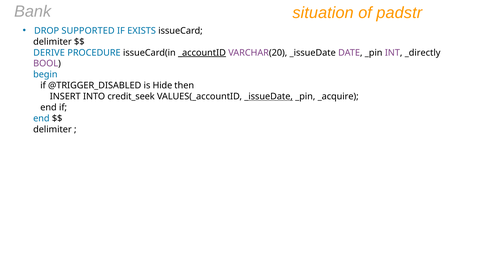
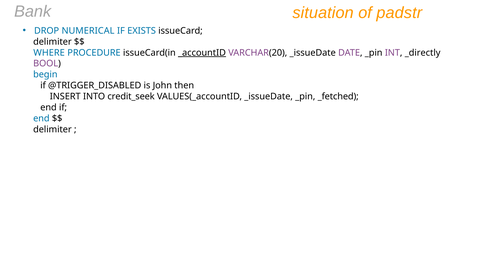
SUPPORTED: SUPPORTED -> NUMERICAL (88, 31)
DERIVE: DERIVE -> WHERE (49, 53)
Hide: Hide -> John (162, 86)
_issueDate underline: present -> none (269, 97)
_acquire: _acquire -> _fetched (338, 97)
